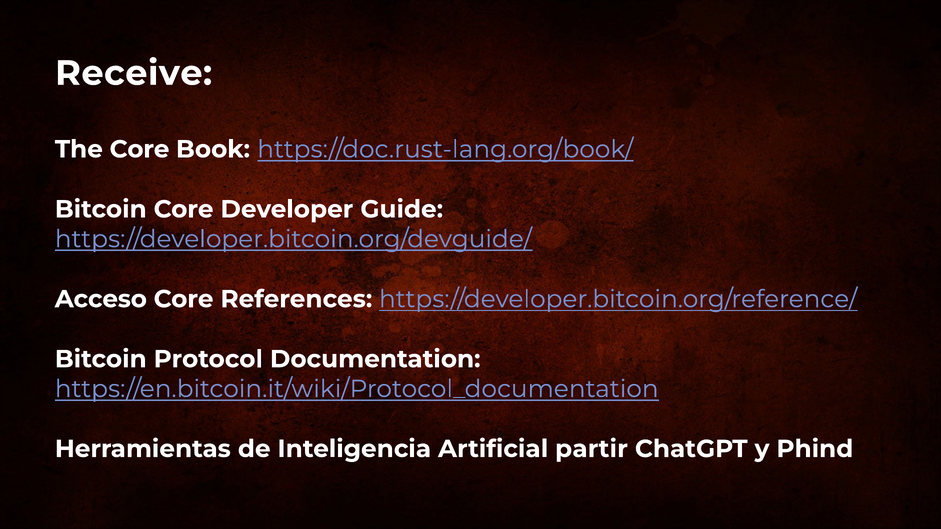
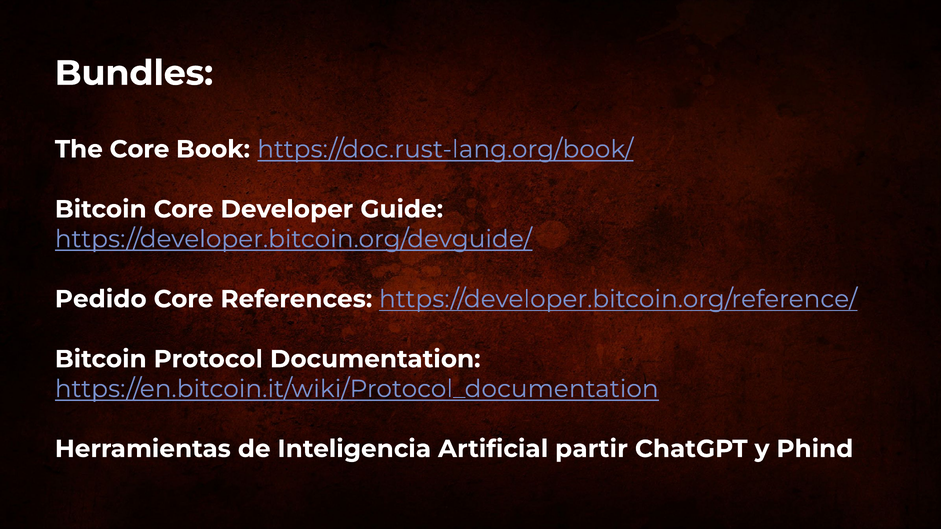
Receive: Receive -> Bundles (134, 73)
Acceso: Acceso -> Pedido (101, 299)
